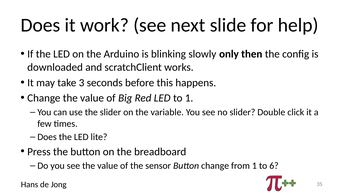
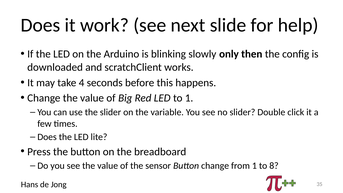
3: 3 -> 4 (82, 83)
6: 6 -> 8 (274, 166)
